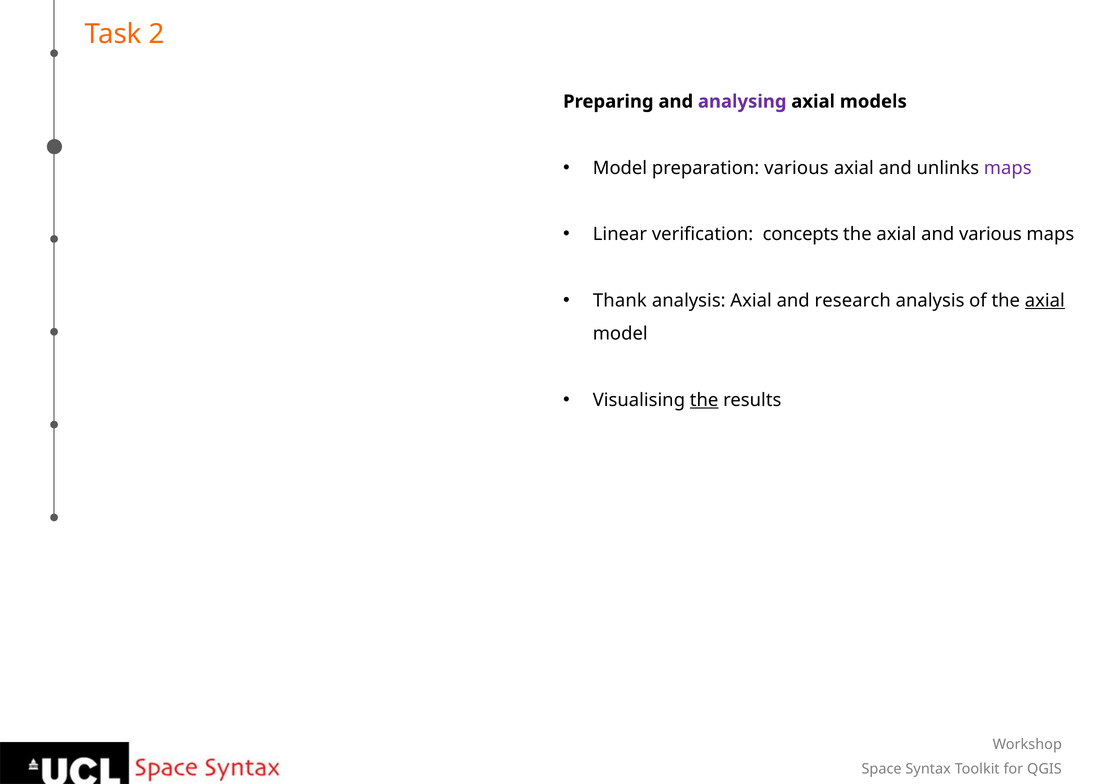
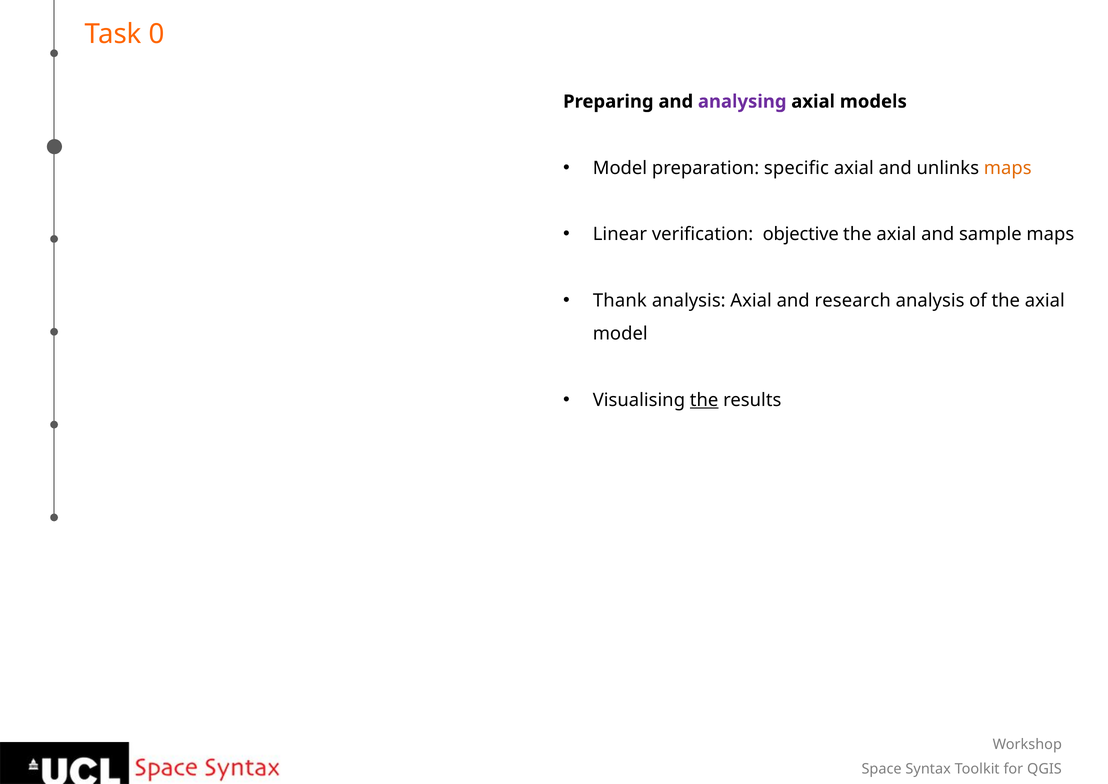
2: 2 -> 0 (157, 34)
preparation various: various -> specific (796, 168)
maps colour: purple -> orange (1008, 168)
concepts: concepts -> objective (801, 234)
and various: various -> sample (990, 234)
axial underline: present -> none (1045, 301)
